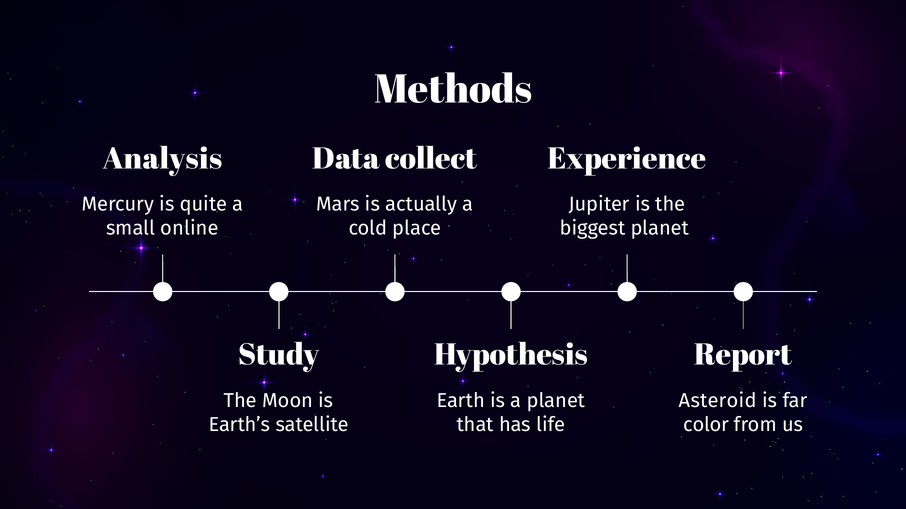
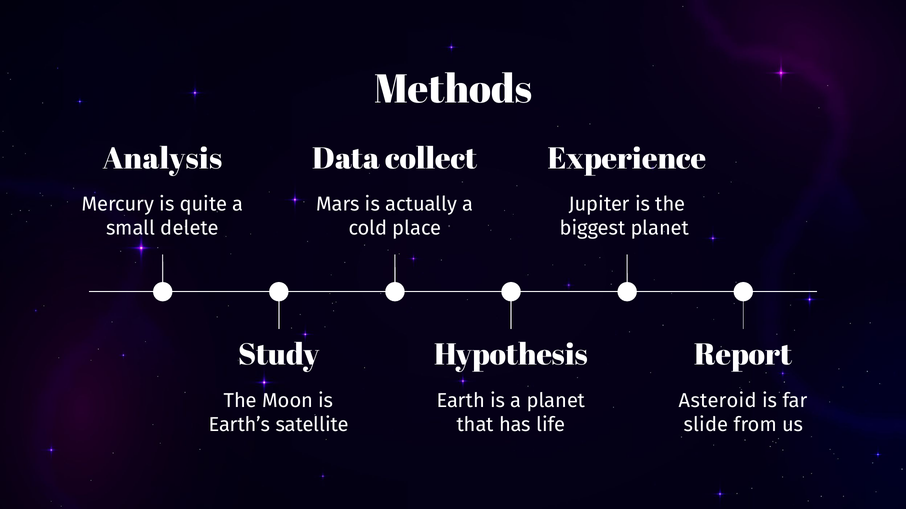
online: online -> delete (190, 228)
color: color -> slide (706, 425)
